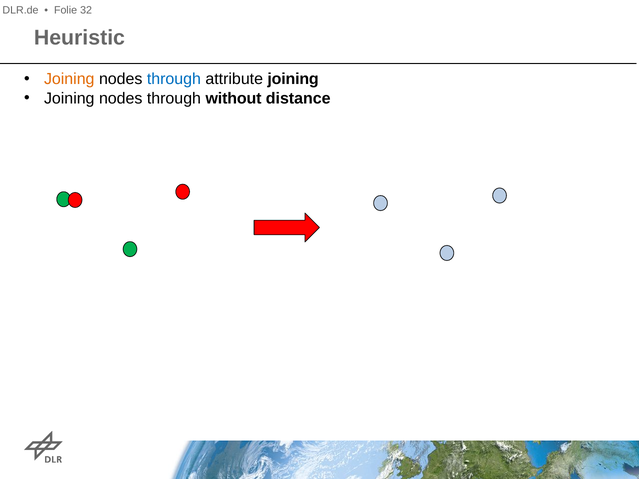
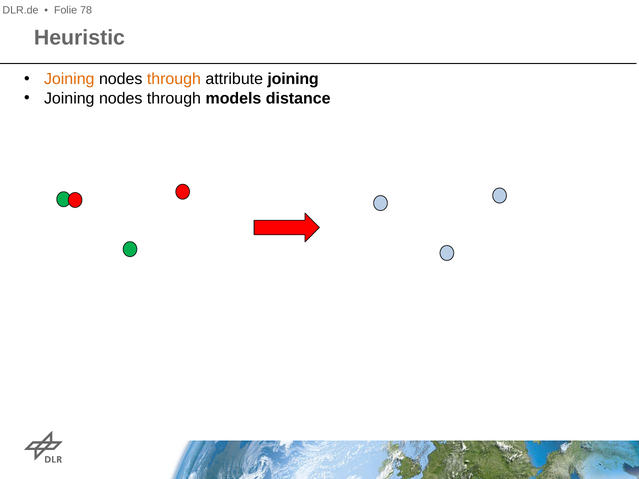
32: 32 -> 78 (86, 10)
through colour: blue -> orange (174, 79)
without: without -> models (233, 98)
